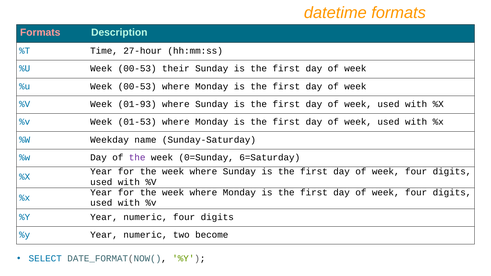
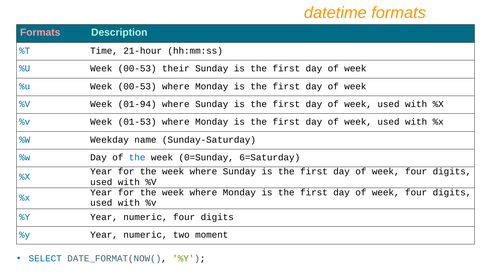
27-hour: 27-hour -> 21-hour (143, 51)
01-93: 01-93 -> 01-94 (137, 104)
the colour: purple -> blue (137, 158)
become: become -> moment (212, 235)
